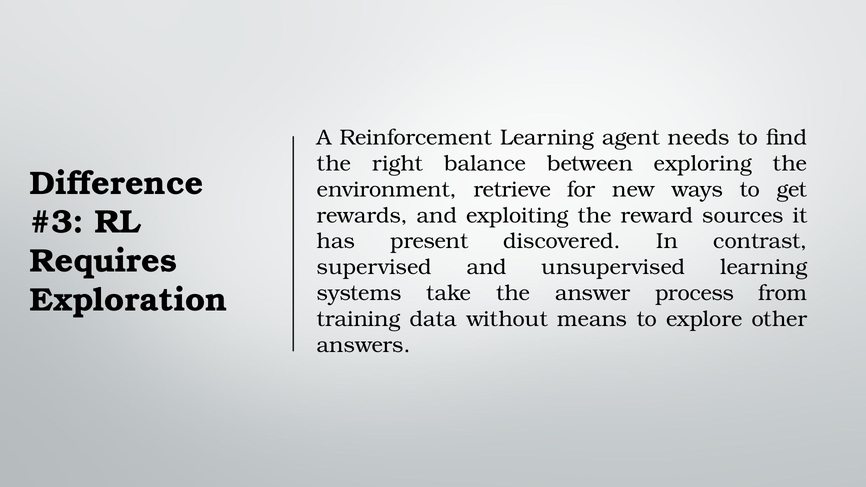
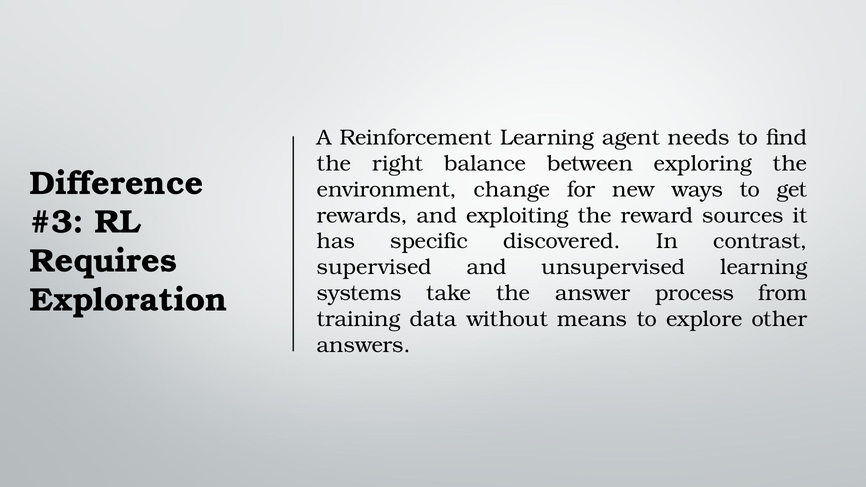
retrieve: retrieve -> change (512, 189)
present: present -> specific (429, 241)
